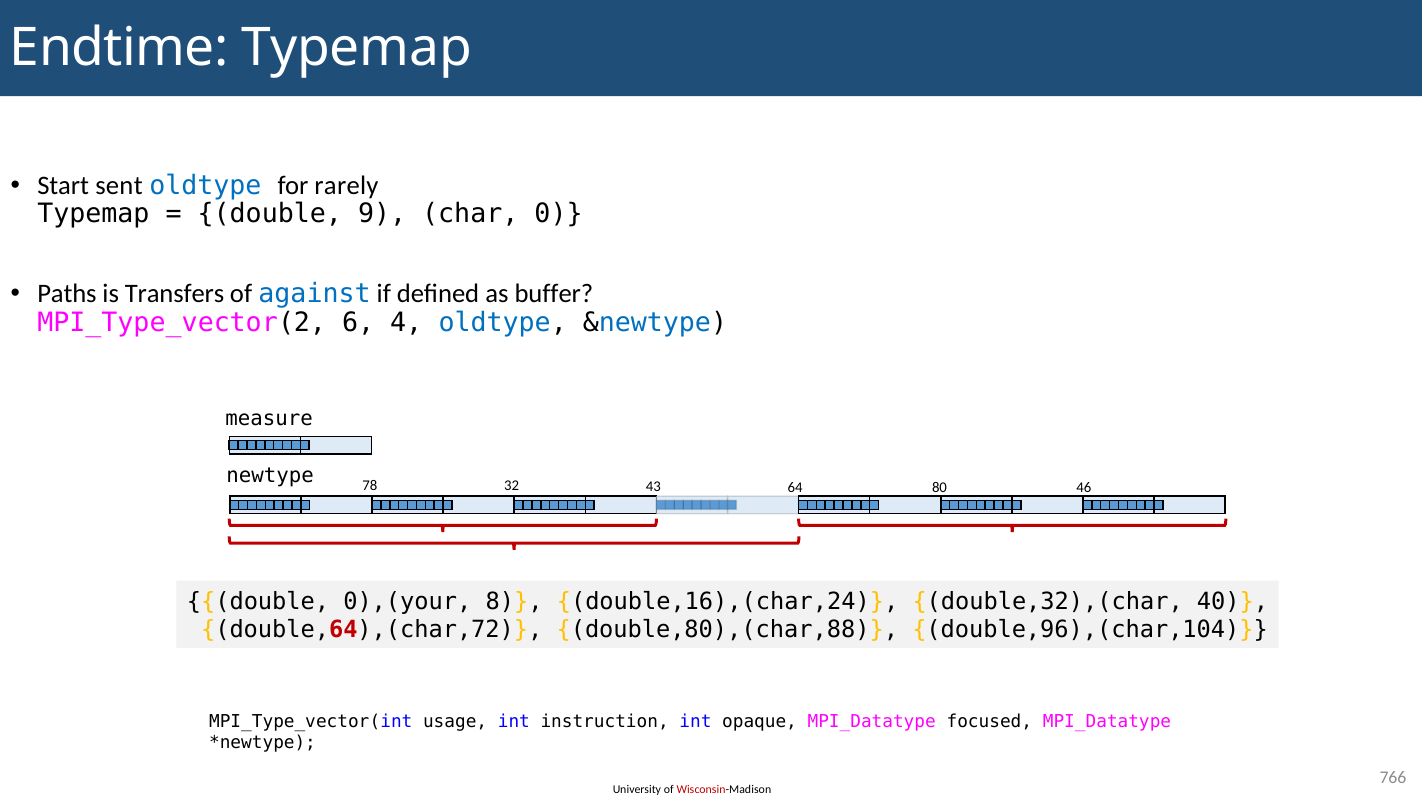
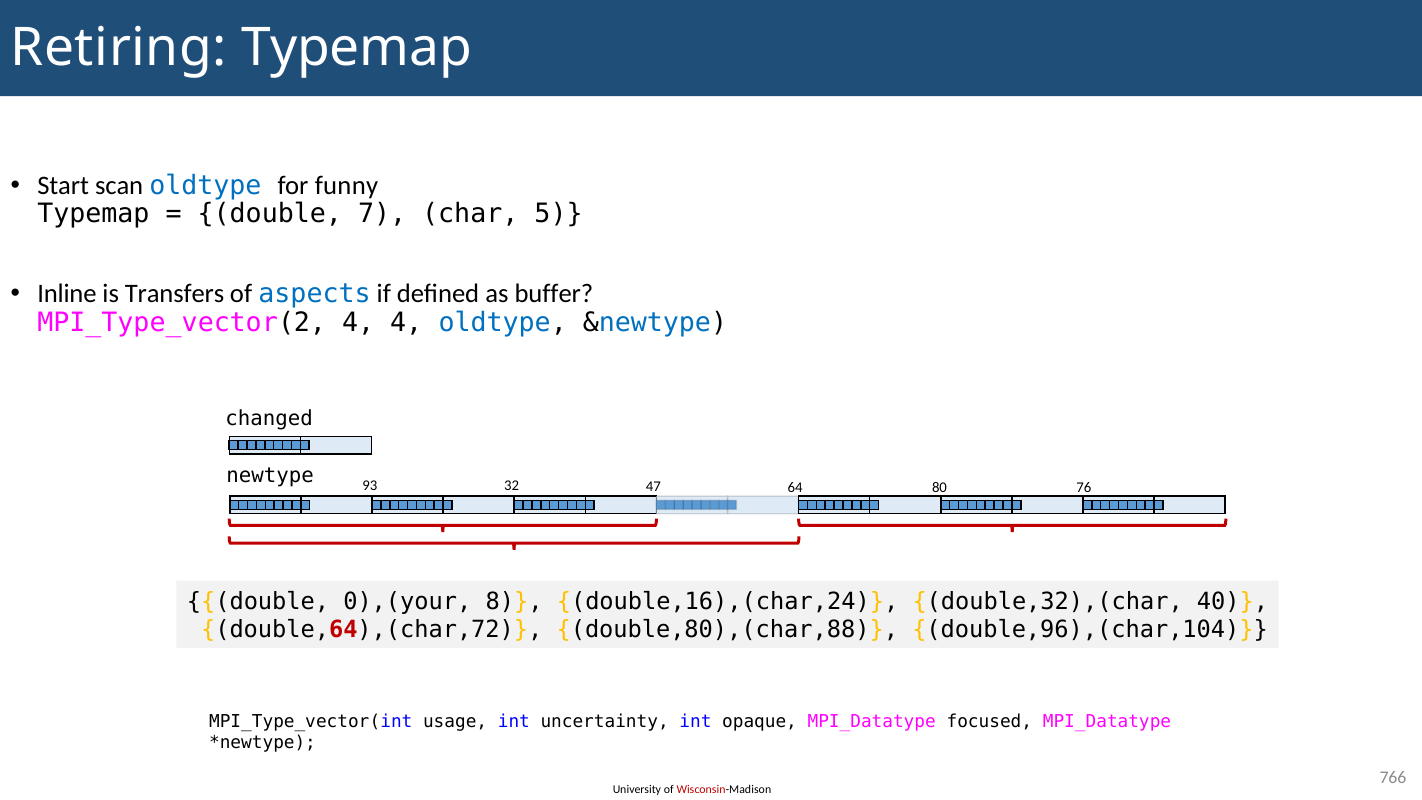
Endtime: Endtime -> Retiring (119, 48)
sent: sent -> scan (119, 185)
rarely: rarely -> funny (346, 185)
9: 9 -> 7 (382, 214)
0: 0 -> 5 (559, 214)
Paths: Paths -> Inline (67, 294)
against: against -> aspects (315, 294)
MPI_Type_vector(2 6: 6 -> 4 (358, 323)
measure: measure -> changed (269, 419)
78: 78 -> 93 (370, 485)
43: 43 -> 47 (653, 486)
46: 46 -> 76 (1084, 488)
instruction: instruction -> uncertainty (605, 721)
